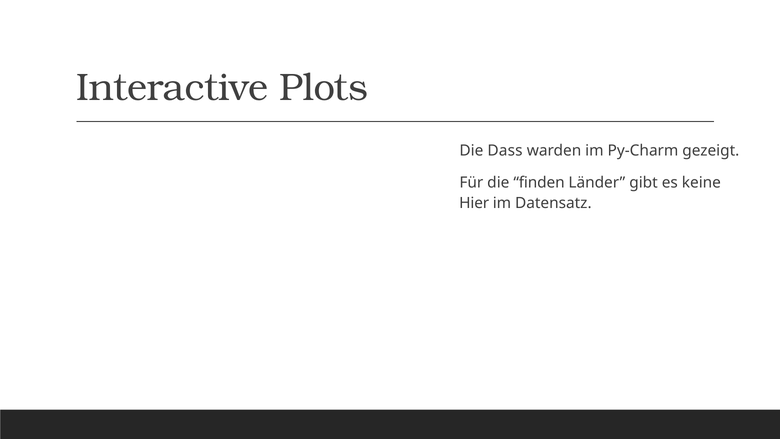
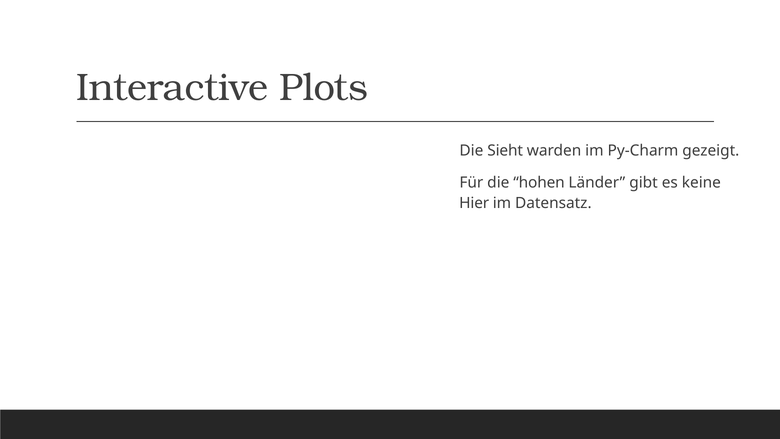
Dass: Dass -> Sieht (505, 151)
finden: finden -> hohen (539, 182)
